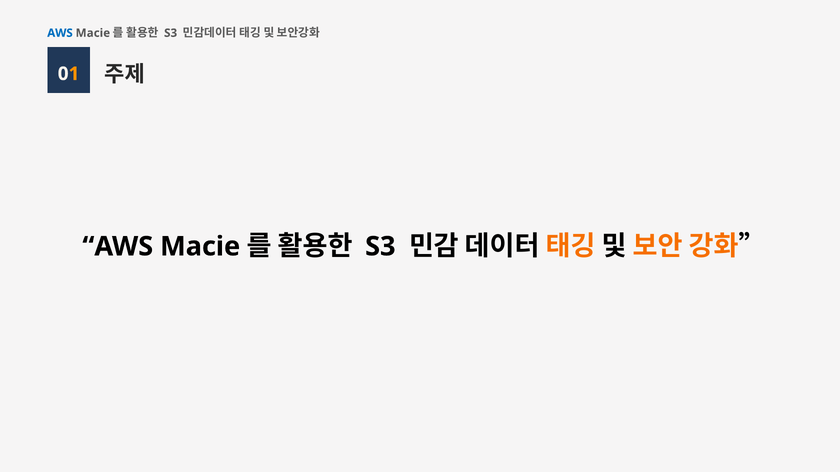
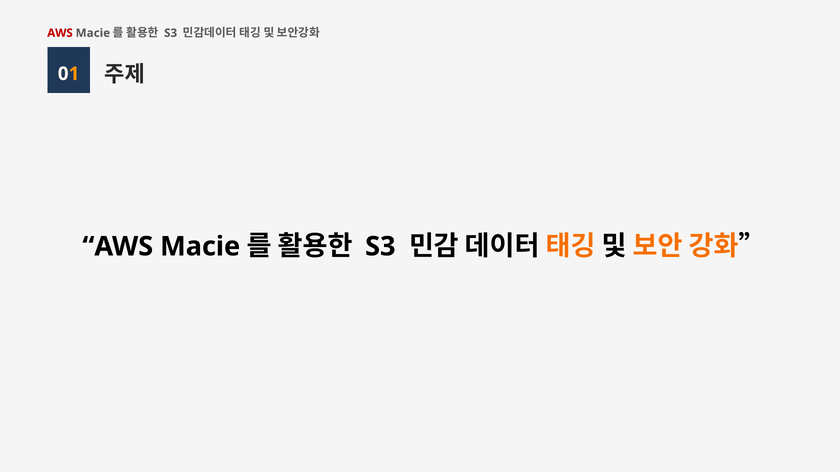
AWS colour: blue -> red (60, 33)
